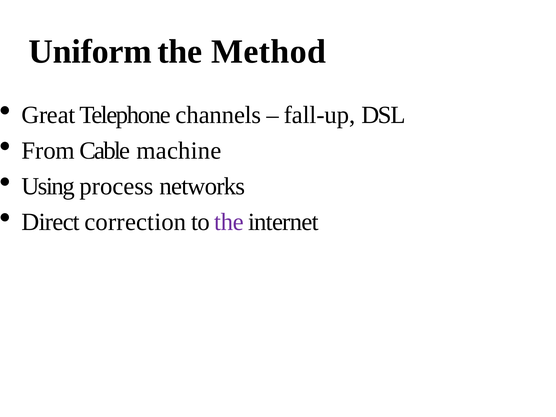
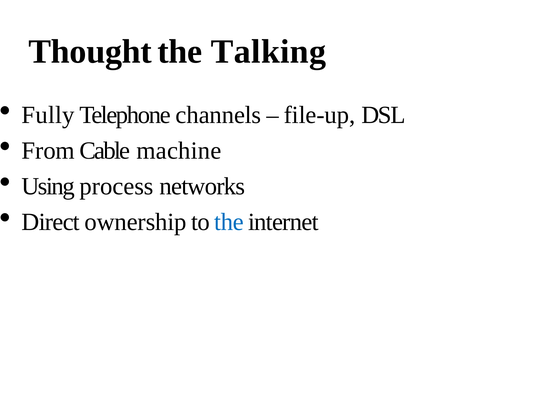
Uniform: Uniform -> Thought (90, 52)
Method: Method -> Talking (269, 52)
Great: Great -> Fully (48, 115)
fall-up: fall-up -> file-up (320, 115)
correction: correction -> ownership (136, 222)
the colour: purple -> blue (229, 222)
